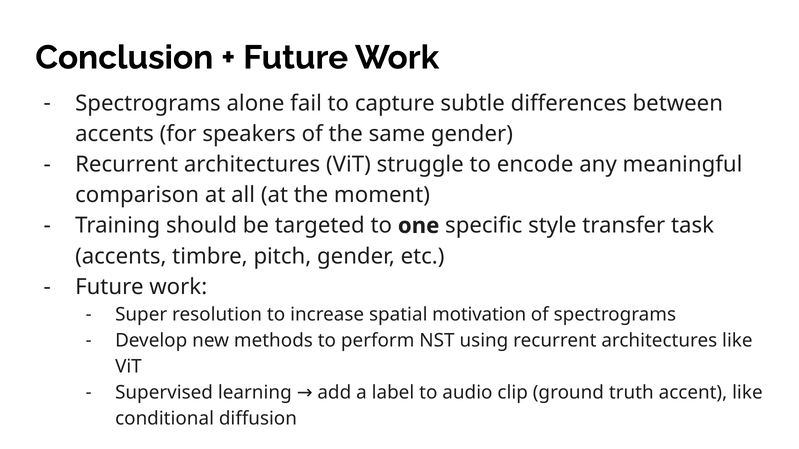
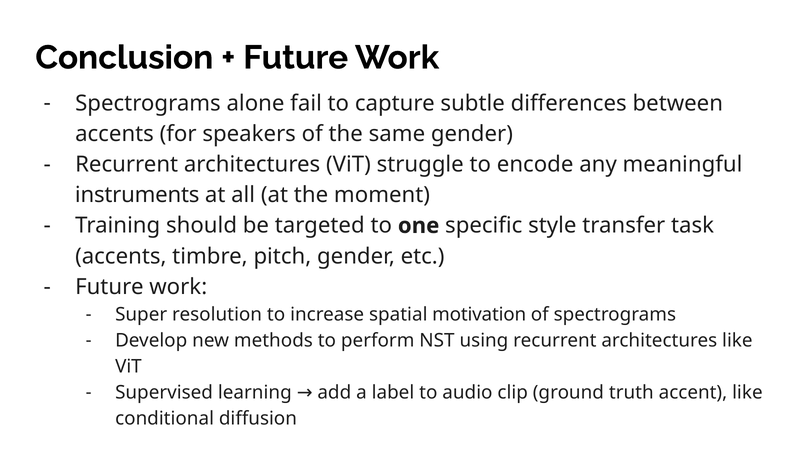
comparison: comparison -> instruments (137, 195)
